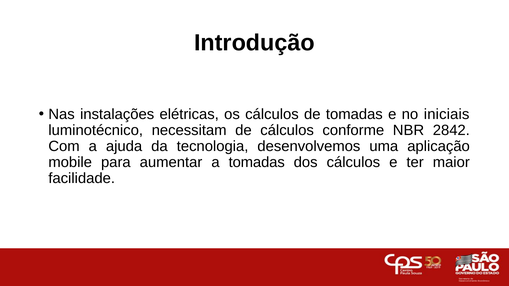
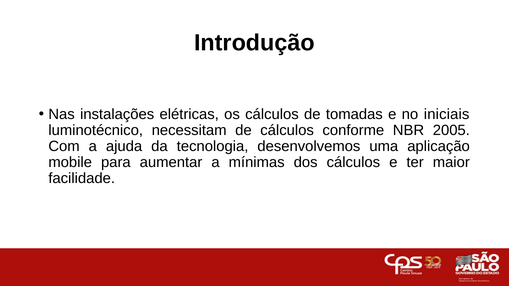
2842: 2842 -> 2005 (451, 130)
a tomadas: tomadas -> mínimas (257, 162)
